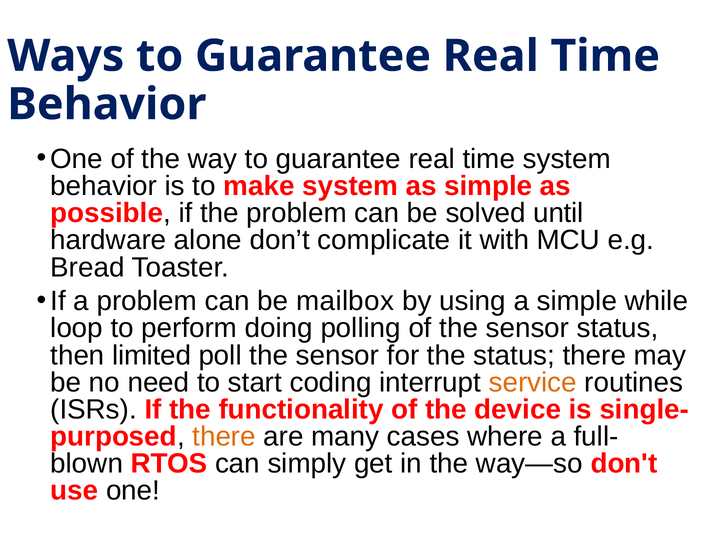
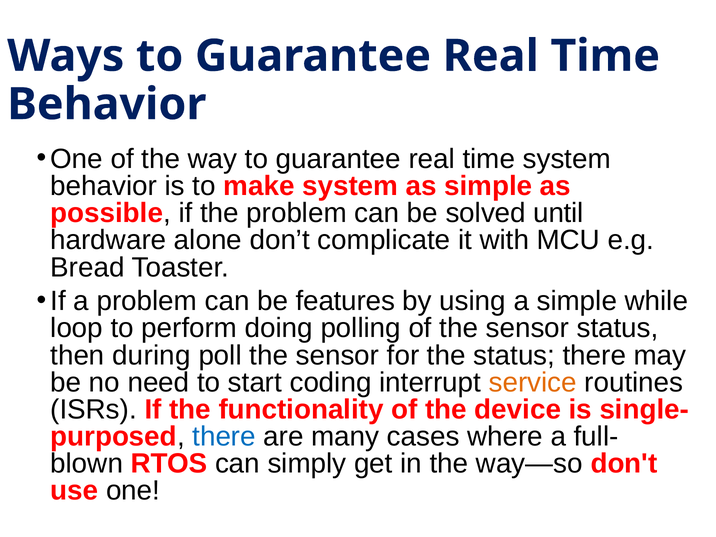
mailbox: mailbox -> features (345, 301)
limited: limited -> during (151, 355)
there colour: orange -> blue (224, 437)
